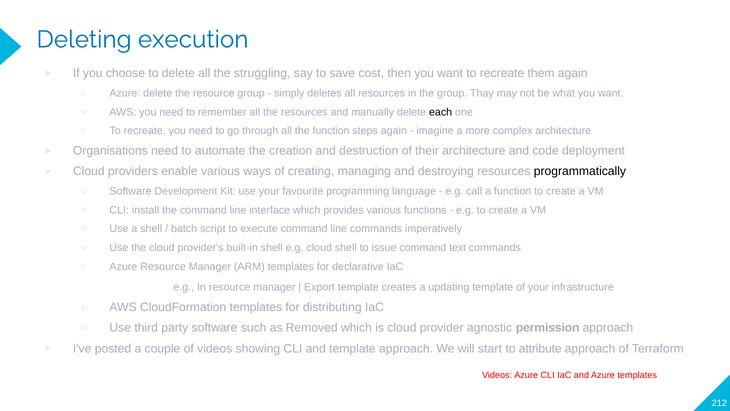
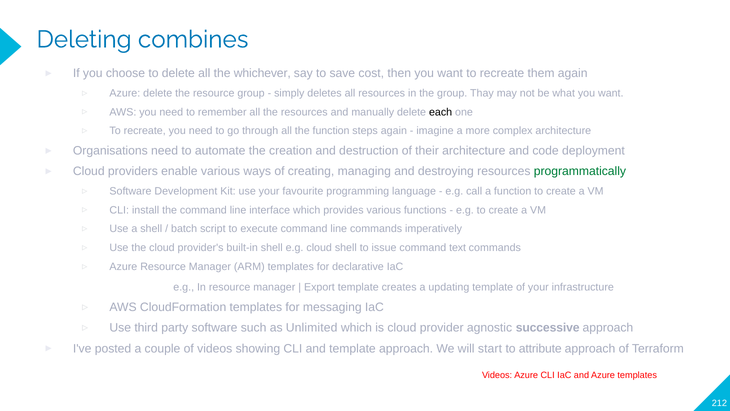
execution: execution -> combines (193, 39)
struggling: struggling -> whichever (262, 73)
programmatically colour: black -> green (580, 171)
distributing: distributing -> messaging (332, 307)
Removed: Removed -> Unlimited (312, 328)
permission: permission -> successive (548, 328)
